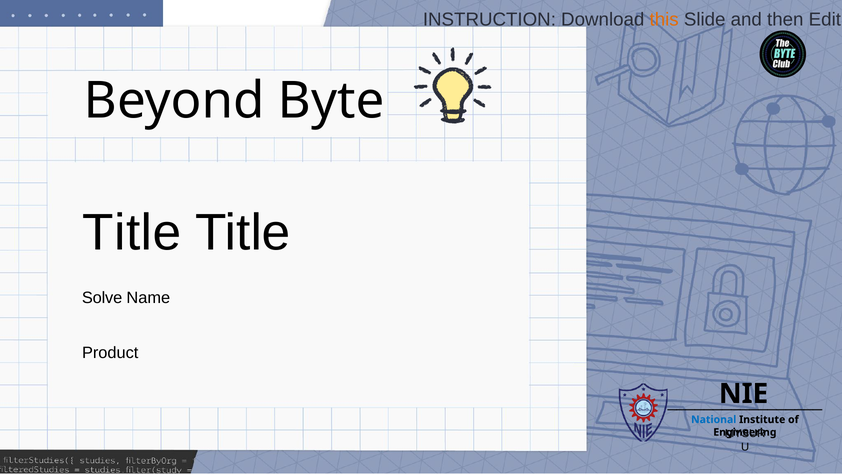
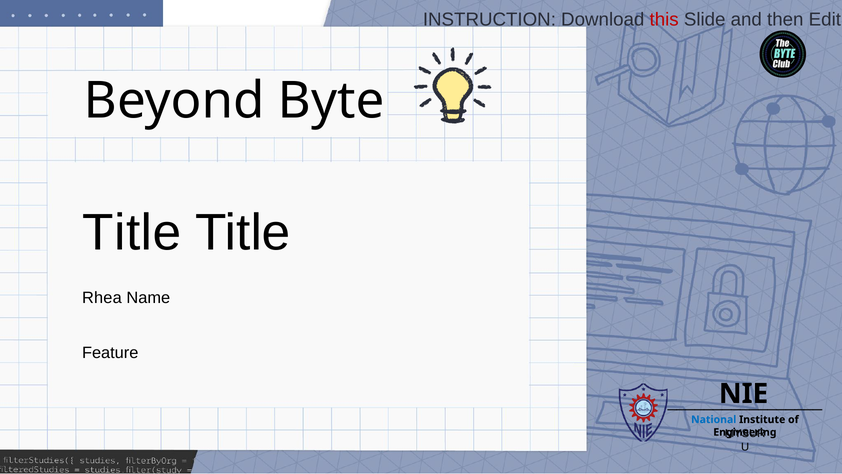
this colour: orange -> red (664, 20)
Solve: Solve -> Rhea (102, 298)
Product: Product -> Feature (110, 353)
